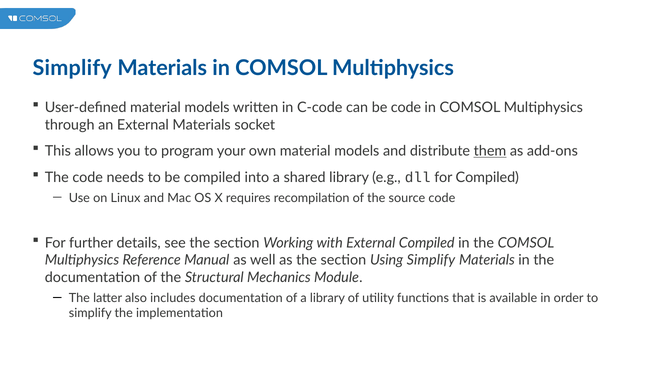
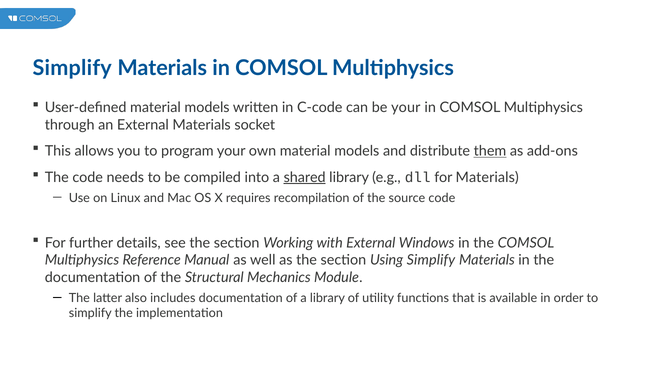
be code: code -> your (406, 107)
shared underline: none -> present (305, 177)
for Compiled: Compiled -> Materials (487, 177)
External Compiled: Compiled -> Windows (427, 243)
